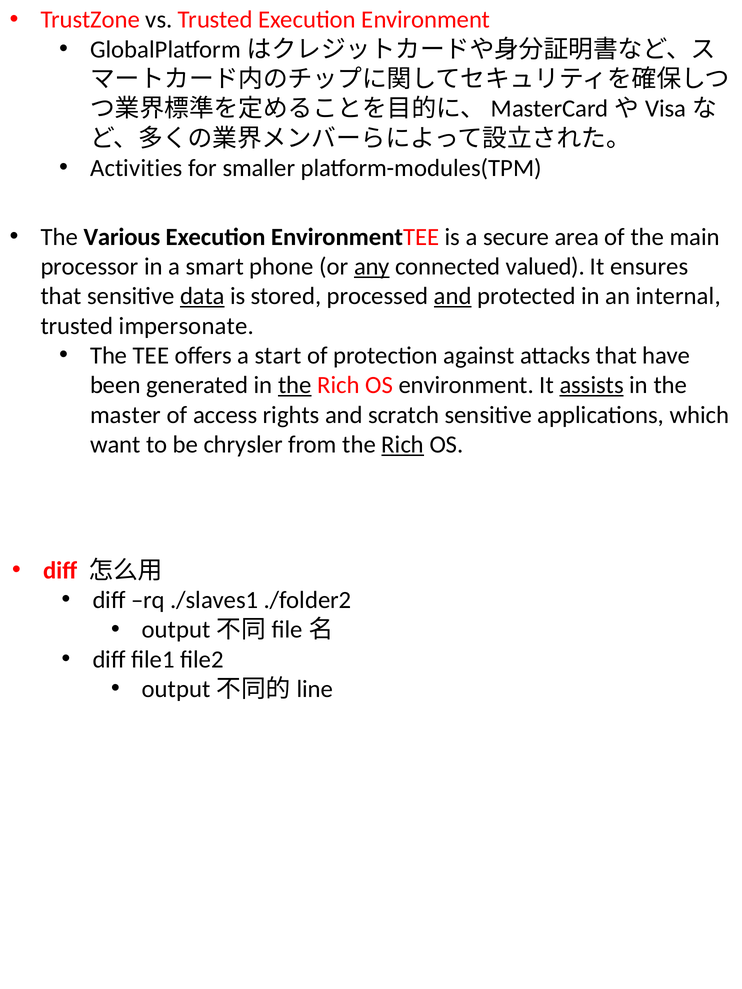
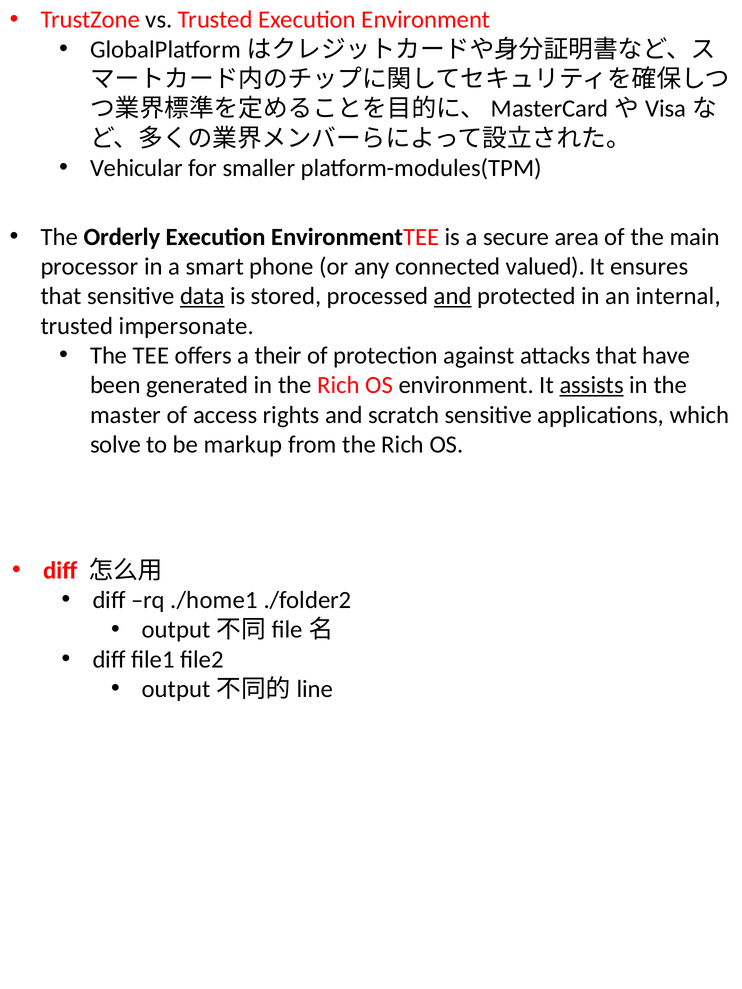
Activities: Activities -> Vehicular (137, 168)
Various: Various -> Orderly (122, 237)
any underline: present -> none (372, 267)
start: start -> their (278, 356)
the underline: present -> none (295, 385)
want: want -> solve (115, 445)
chrysler: chrysler -> markup (243, 445)
Rich underline: present -> none (403, 445)
./slaves1: ./slaves1 -> ./home1 (214, 600)
